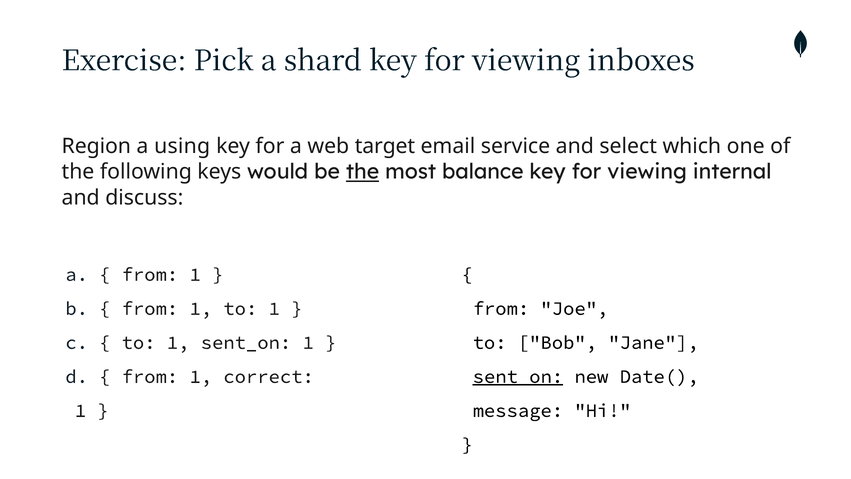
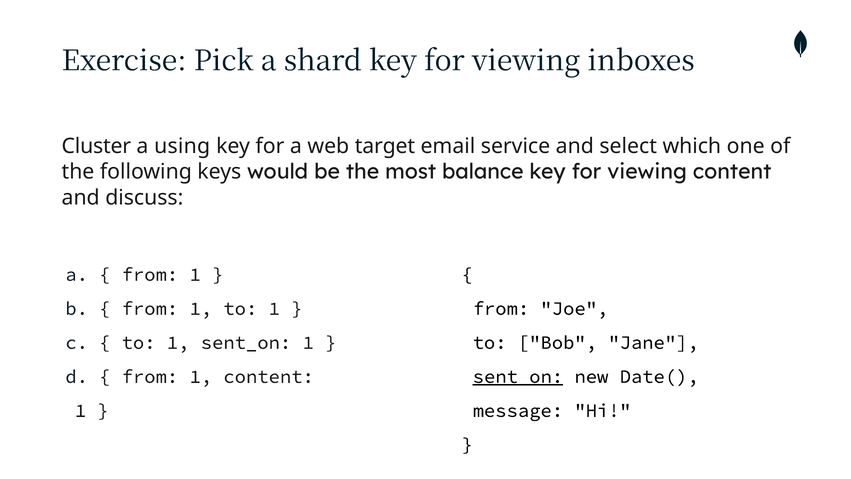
Region: Region -> Cluster (96, 146)
the underline: present -> none (363, 172)
viewing internal: internal -> content (732, 172)
1 correct: correct -> content (269, 376)
